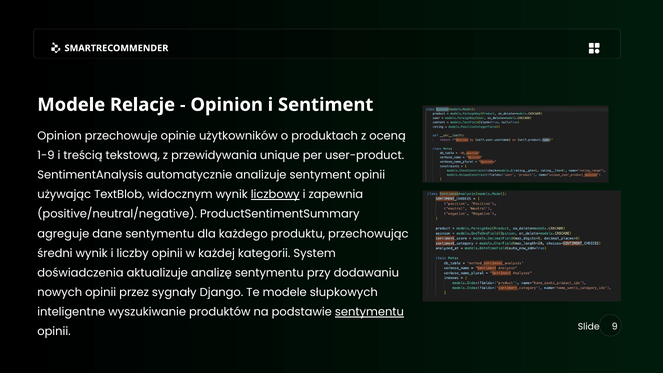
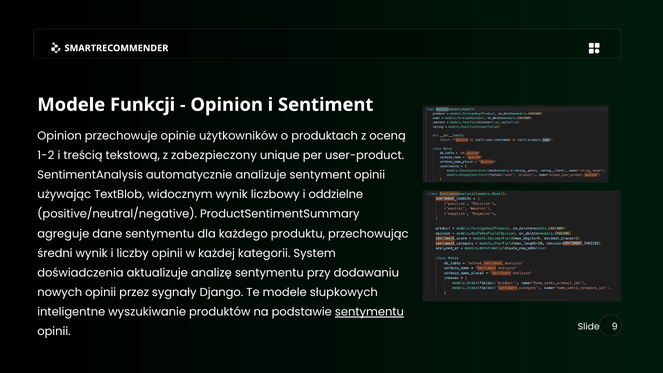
Relacje: Relacje -> Funkcji (143, 105)
1-9: 1-9 -> 1-2 (46, 155)
przewidywania: przewidywania -> zabezpieczony (214, 155)
liczbowy underline: present -> none (275, 195)
zapewnia: zapewnia -> oddzielne (336, 195)
